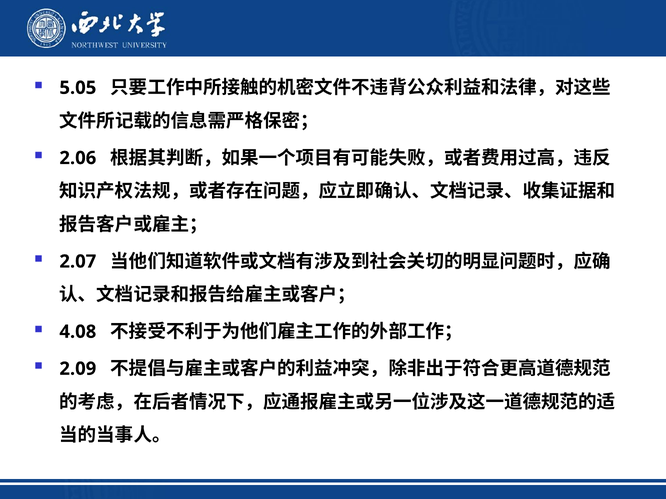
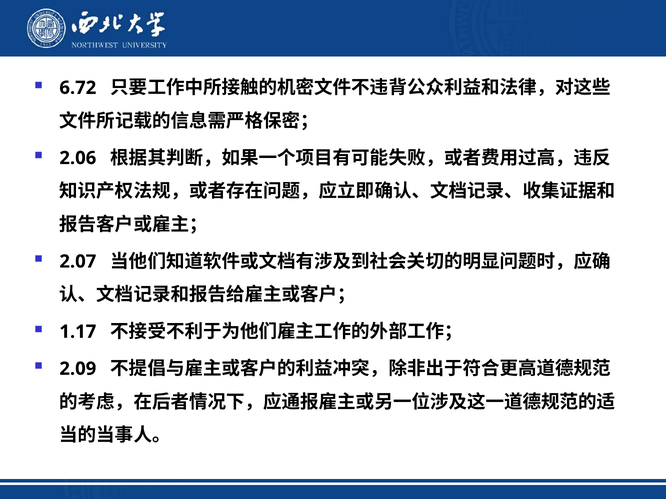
5.05: 5.05 -> 6.72 (78, 88)
4.08: 4.08 -> 1.17 (78, 332)
